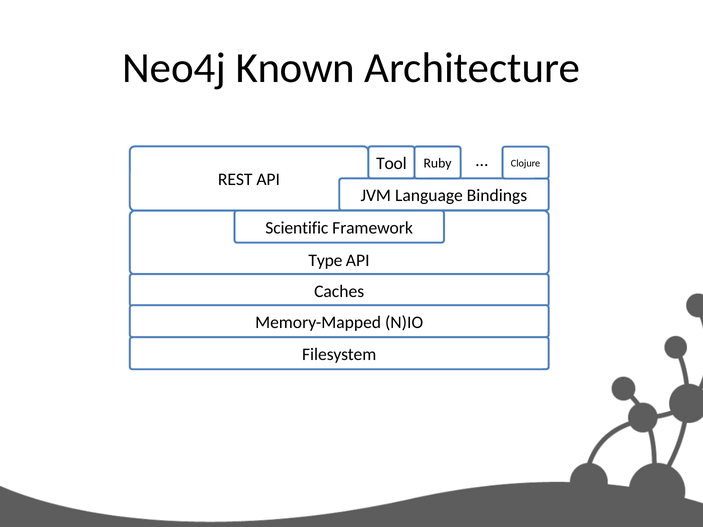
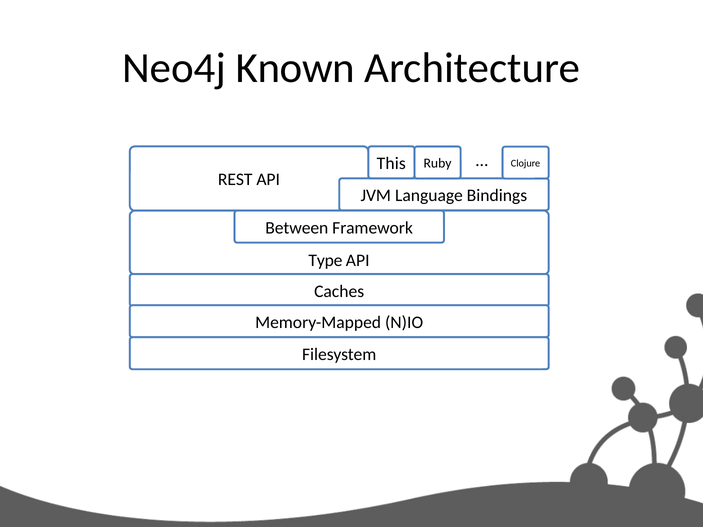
Tool: Tool -> This (391, 164)
Scientific: Scientific -> Between (297, 228)
